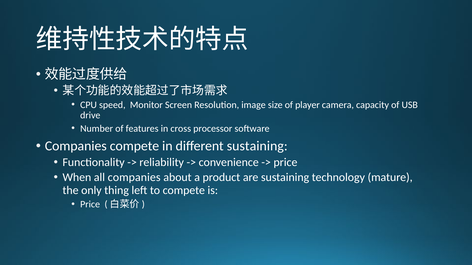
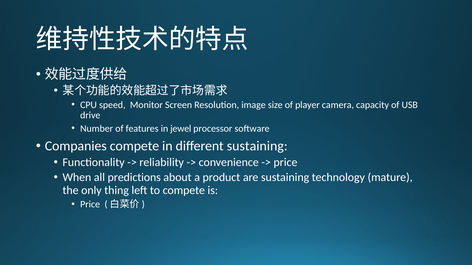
cross: cross -> jewel (181, 129)
all companies: companies -> predictions (134, 178)
